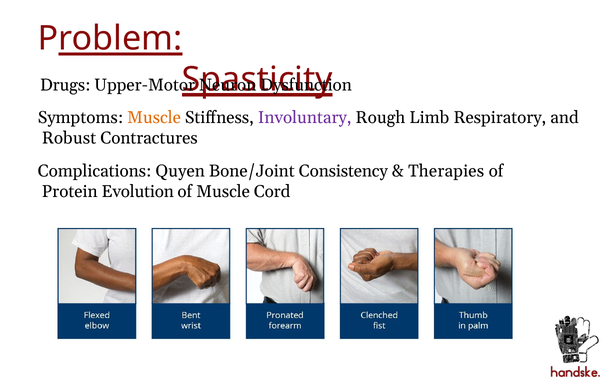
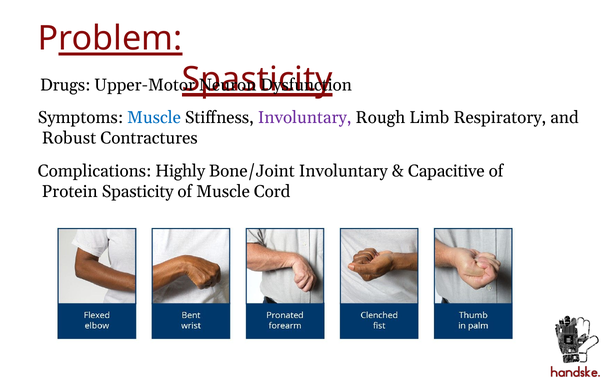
Muscle colour: orange -> blue (154, 117)
Quyen: Quyen -> Highly (180, 171)
Bone/Joint Consistency: Consistency -> Involuntary (343, 171)
Therapies: Therapies -> Capacitive (446, 171)
Protein Evolution: Evolution -> Spasticity (138, 191)
